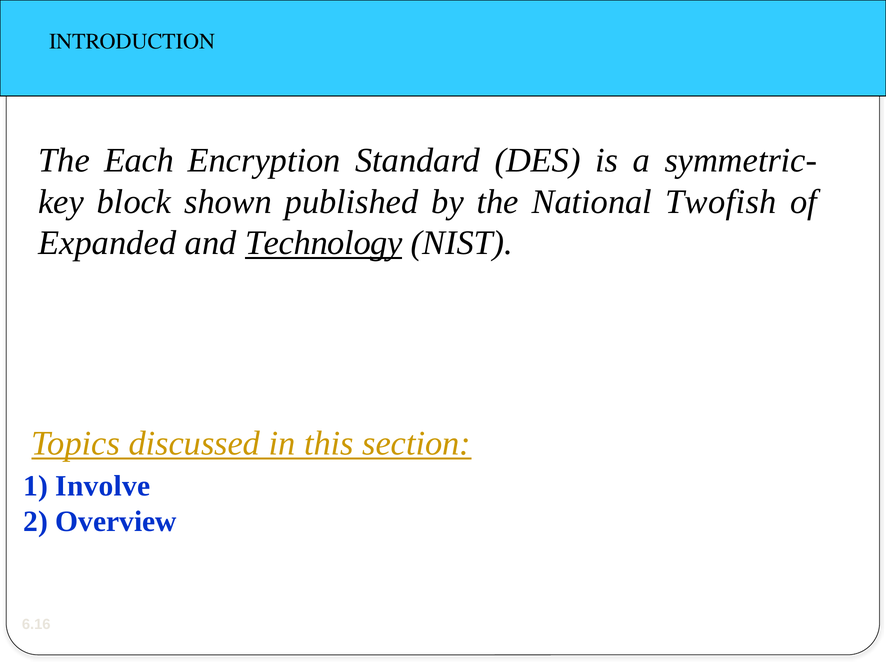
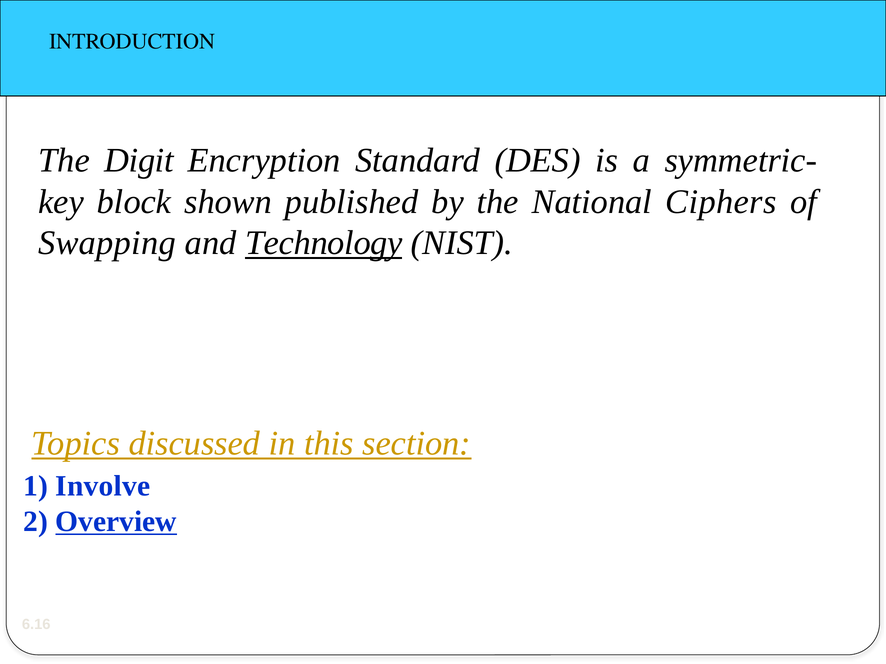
Each: Each -> Digit (139, 160)
Twofish: Twofish -> Ciphers (721, 202)
Expanded: Expanded -> Swapping (107, 243)
Overview underline: none -> present (116, 522)
